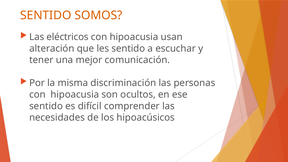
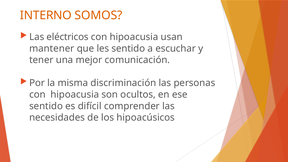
SENTIDO: SENTIDO -> INTERNO (46, 15)
alteración: alteración -> mantener (52, 48)
